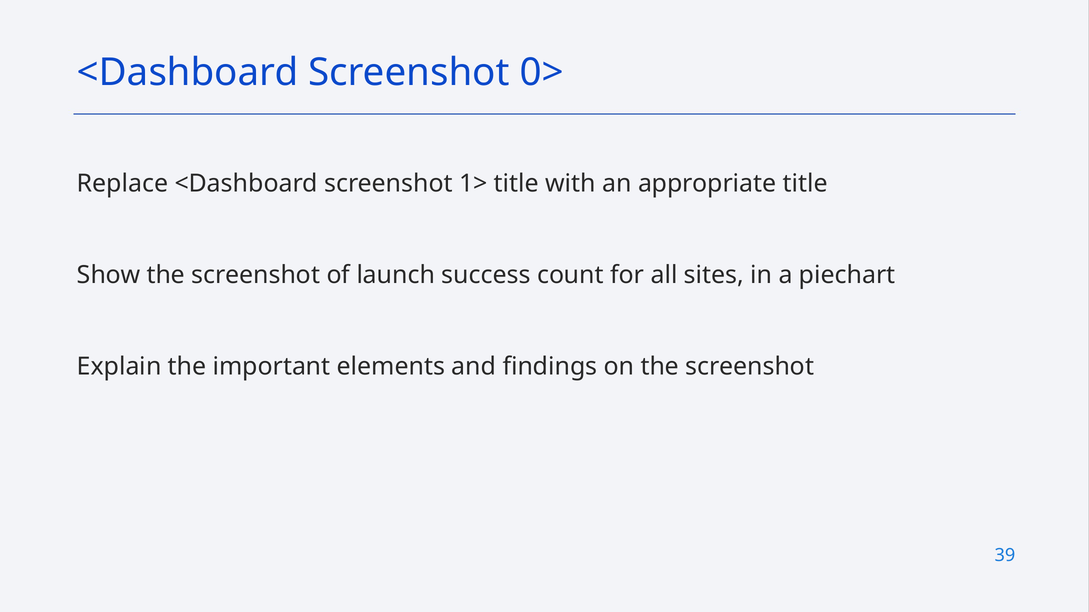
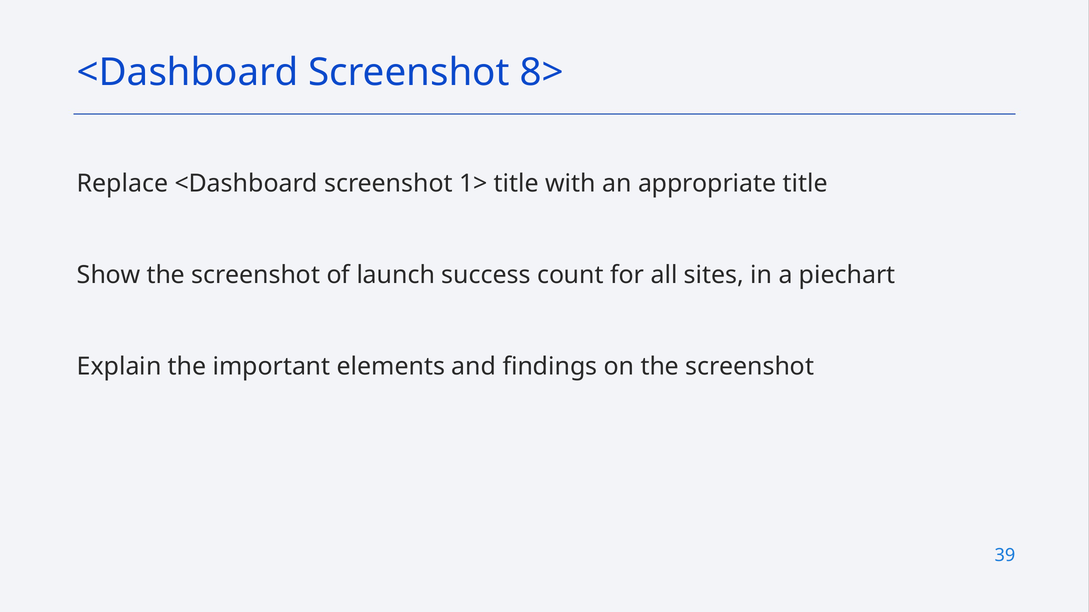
0>: 0> -> 8> (542, 73)
